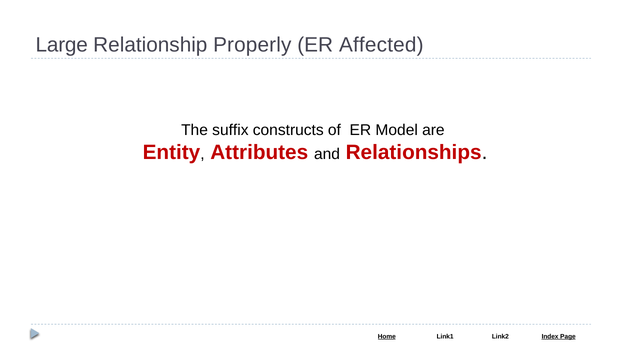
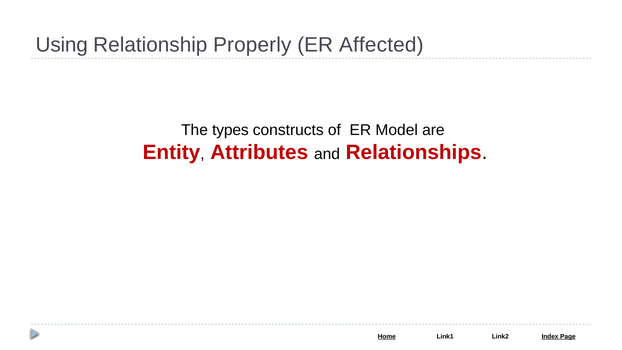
Large: Large -> Using (62, 45)
suffix: suffix -> types (230, 130)
